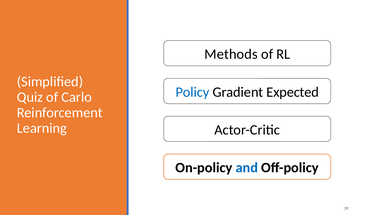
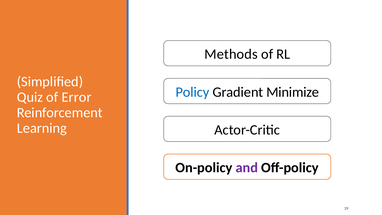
Expected: Expected -> Minimize (293, 92)
Carlo: Carlo -> Error (77, 97)
and colour: blue -> purple (247, 168)
